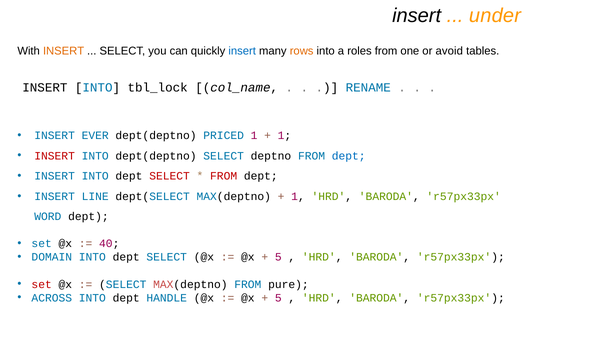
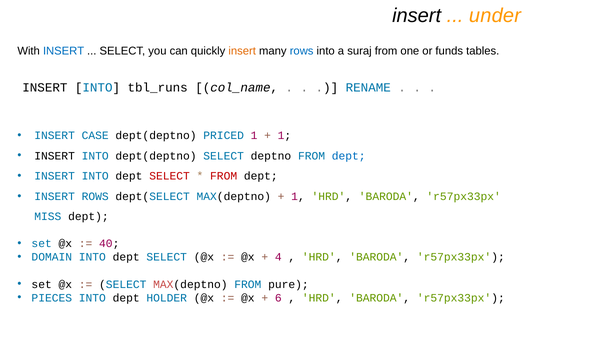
INSERT colour: orange -> blue (64, 51)
insert colour: blue -> orange (242, 51)
rows colour: orange -> blue (302, 51)
roles: roles -> suraj (359, 51)
avoid: avoid -> funds (449, 51)
tbl_lock: tbl_lock -> tbl_runs (158, 88)
EVER: EVER -> CASE (95, 136)
INSERT colour: red -> black (55, 156)
INSERT LINE: LINE -> ROWS (95, 196)
WORD: WORD -> MISS (48, 217)
5: 5 -> 4 (278, 257)
set colour: red -> black (42, 284)
ACROSS: ACROSS -> PIECES (52, 298)
HANDLE: HANDLE -> HOLDER (167, 298)
5: 5 -> 6 (278, 298)
